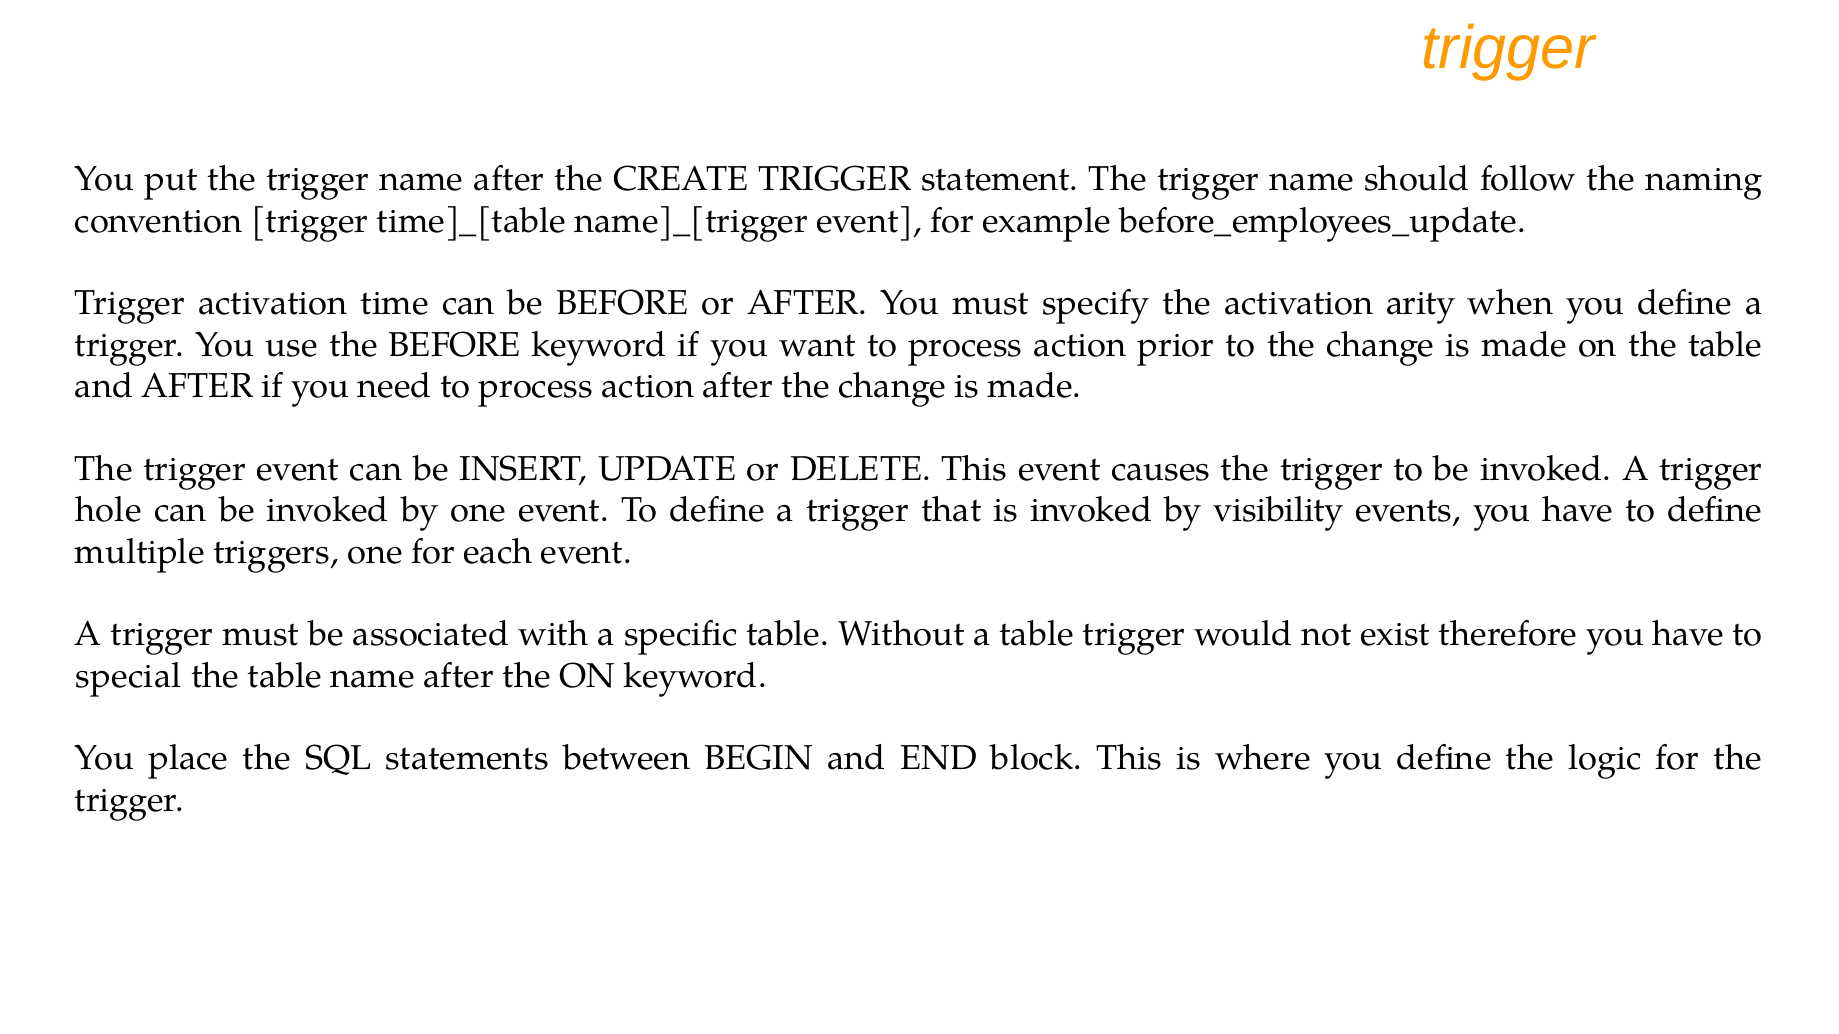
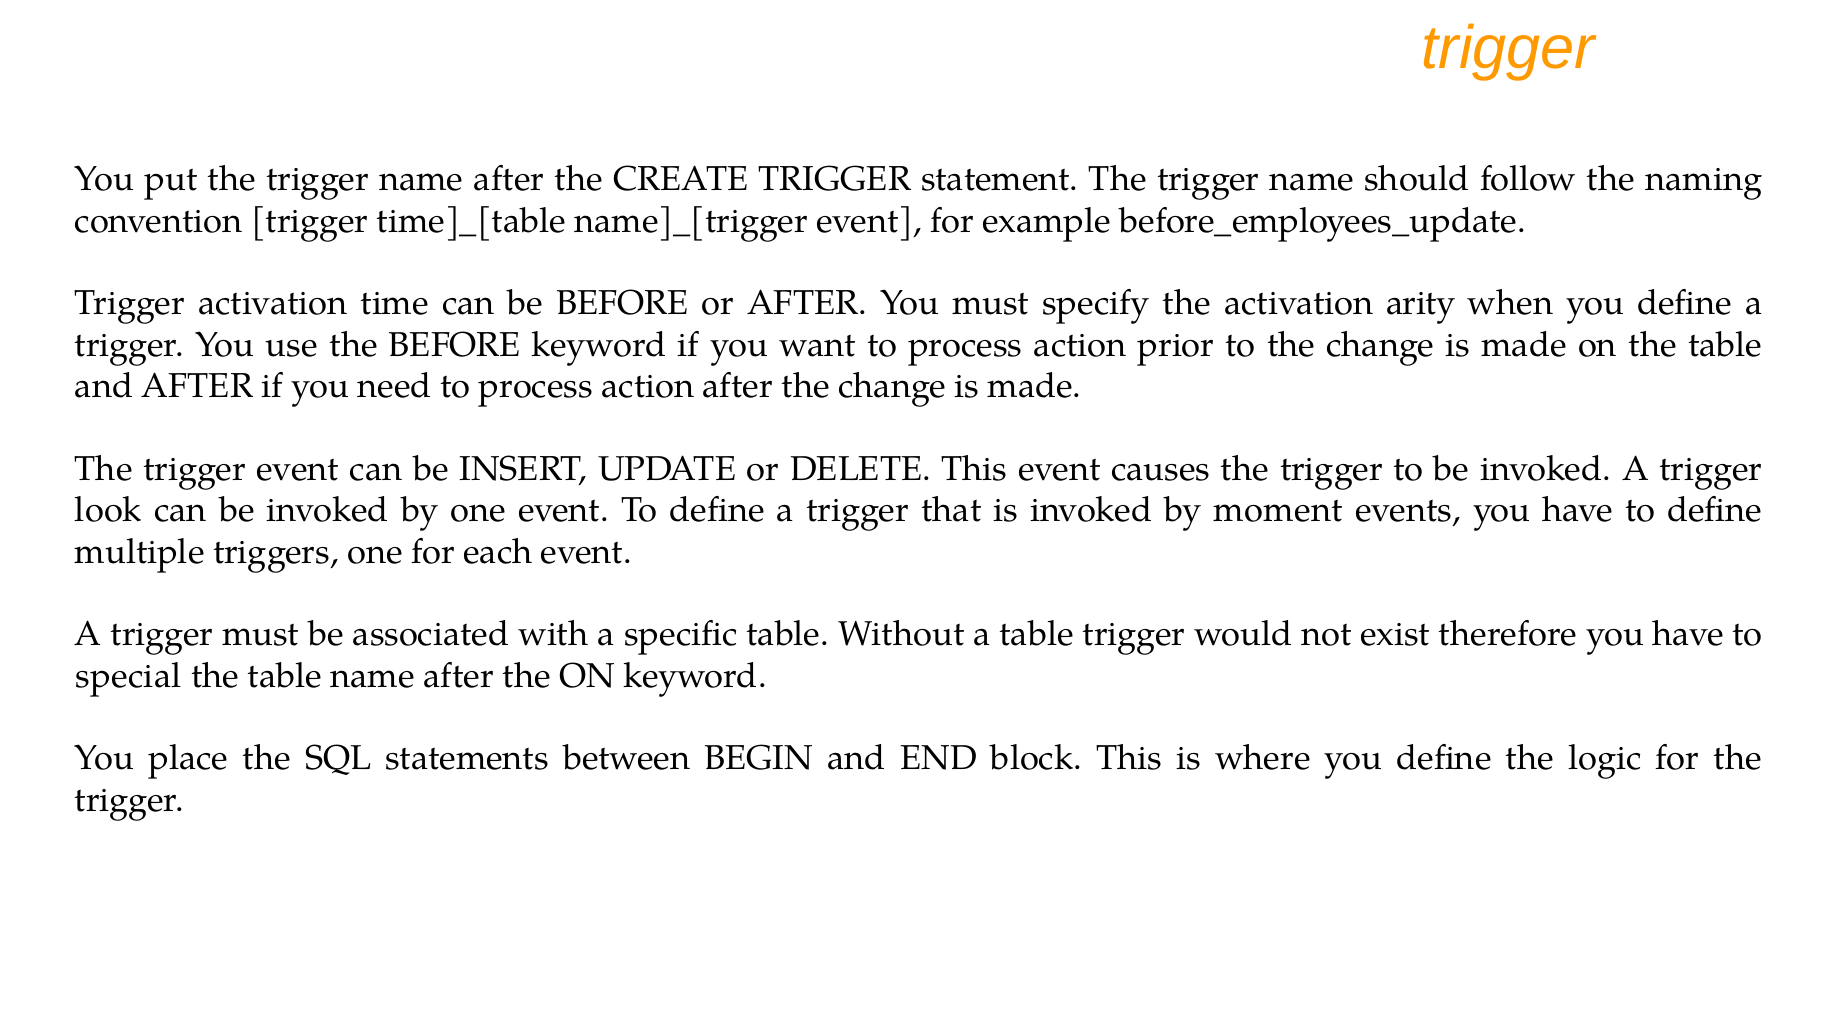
hole: hole -> look (109, 511)
visibility: visibility -> moment (1278, 511)
